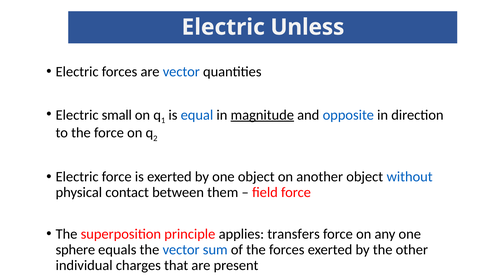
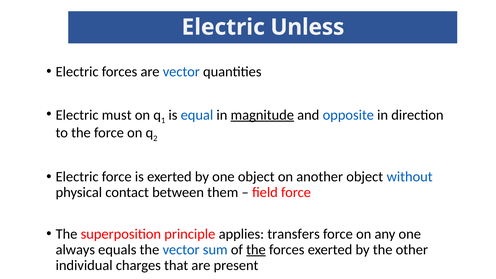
small: small -> must (117, 115)
sphere: sphere -> always (75, 250)
the underline: none -> present (256, 250)
